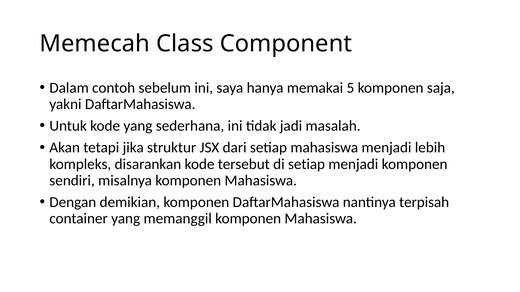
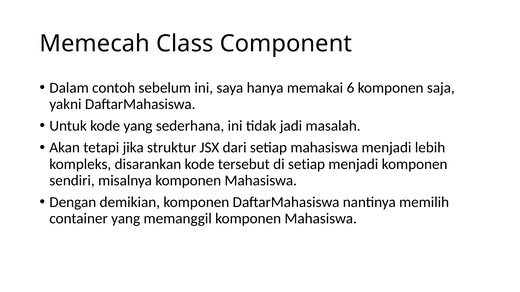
5: 5 -> 6 (350, 88)
terpisah: terpisah -> memilih (424, 202)
